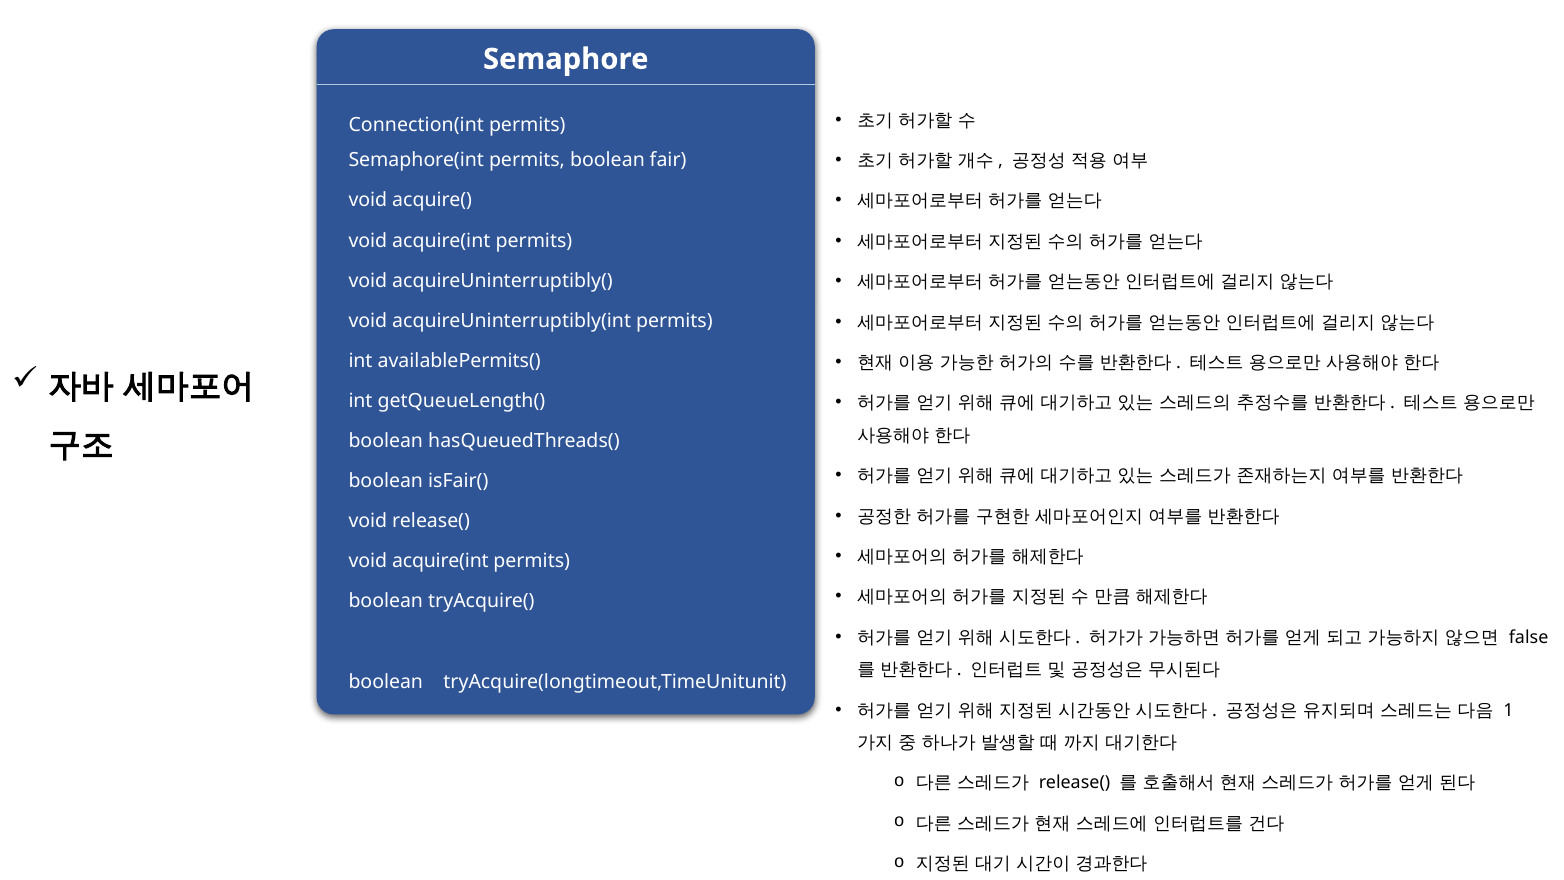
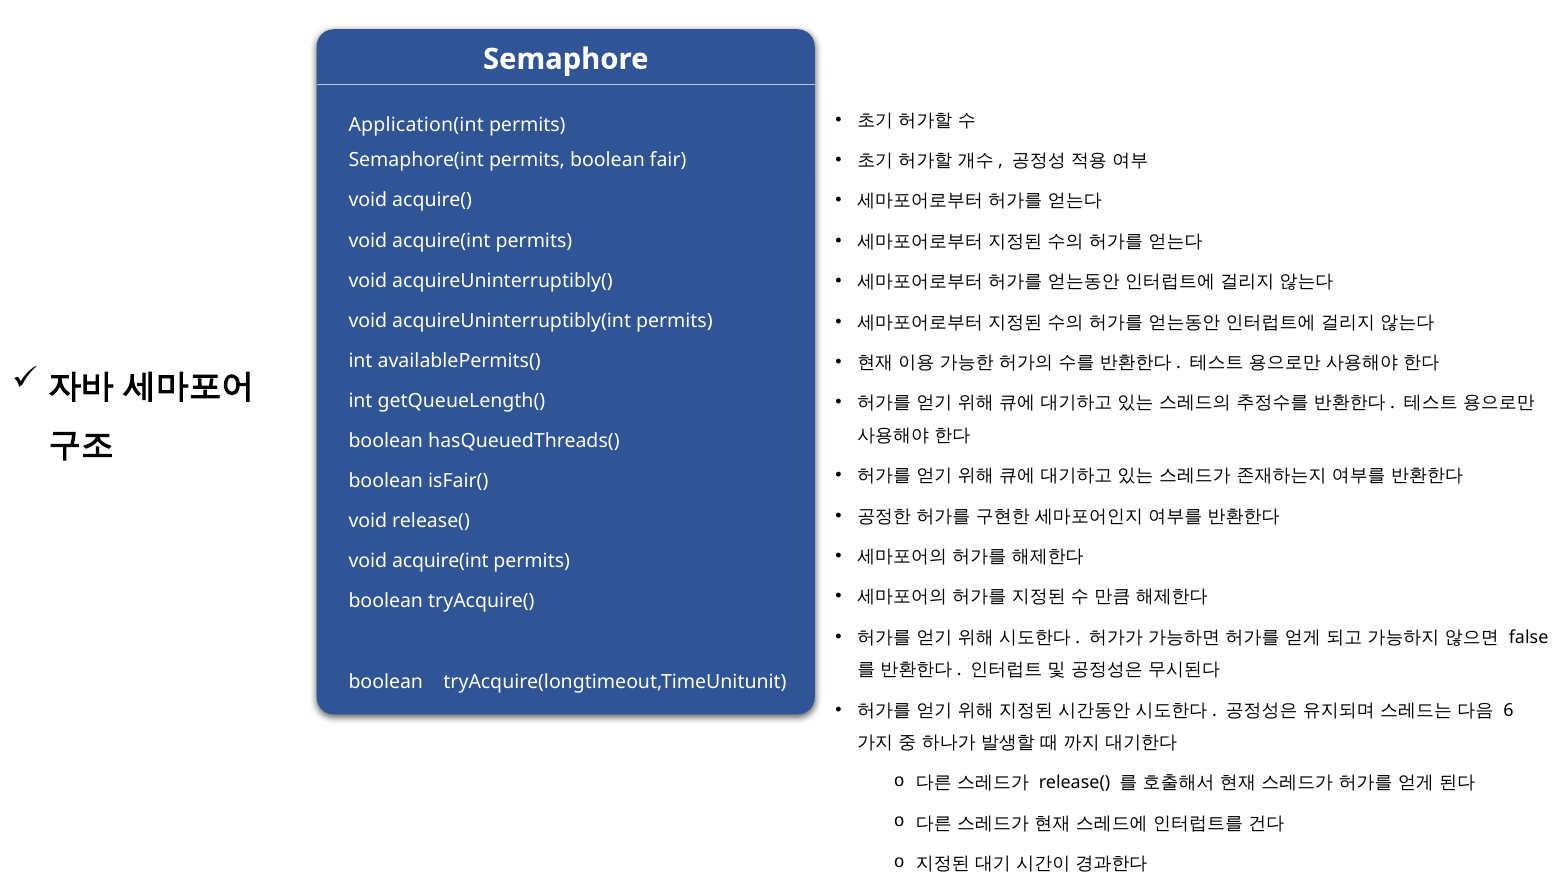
Connection(int: Connection(int -> Application(int (416, 125)
1: 1 -> 6 (1508, 710)
